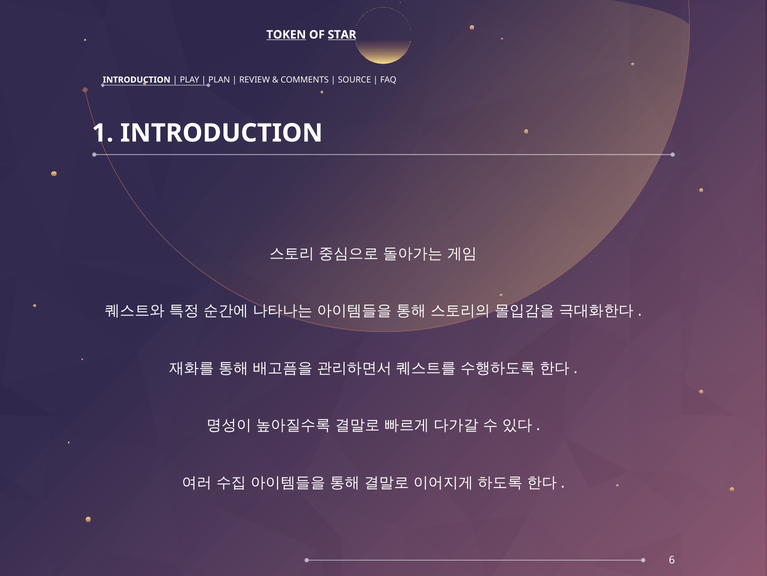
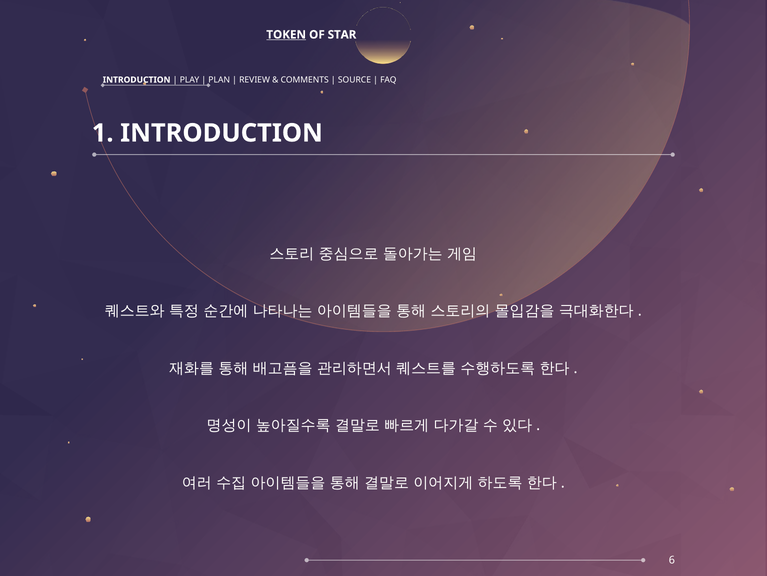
STAR underline: present -> none (342, 35)
